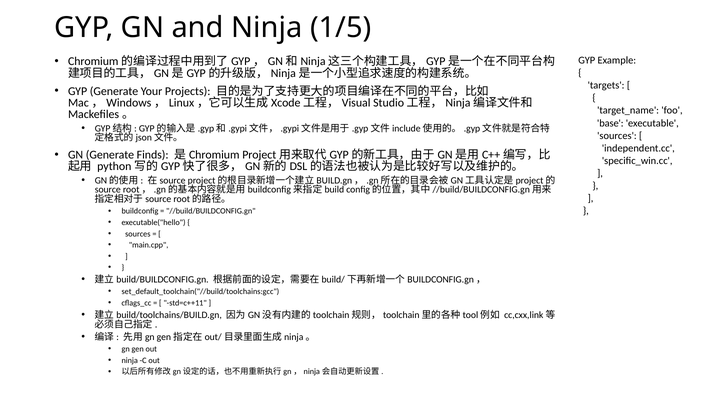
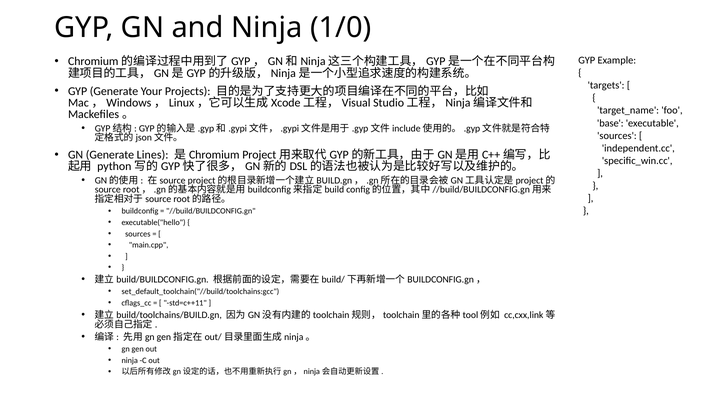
1/5: 1/5 -> 1/0 (341, 28)
Finds: Finds -> Lines (153, 155)
